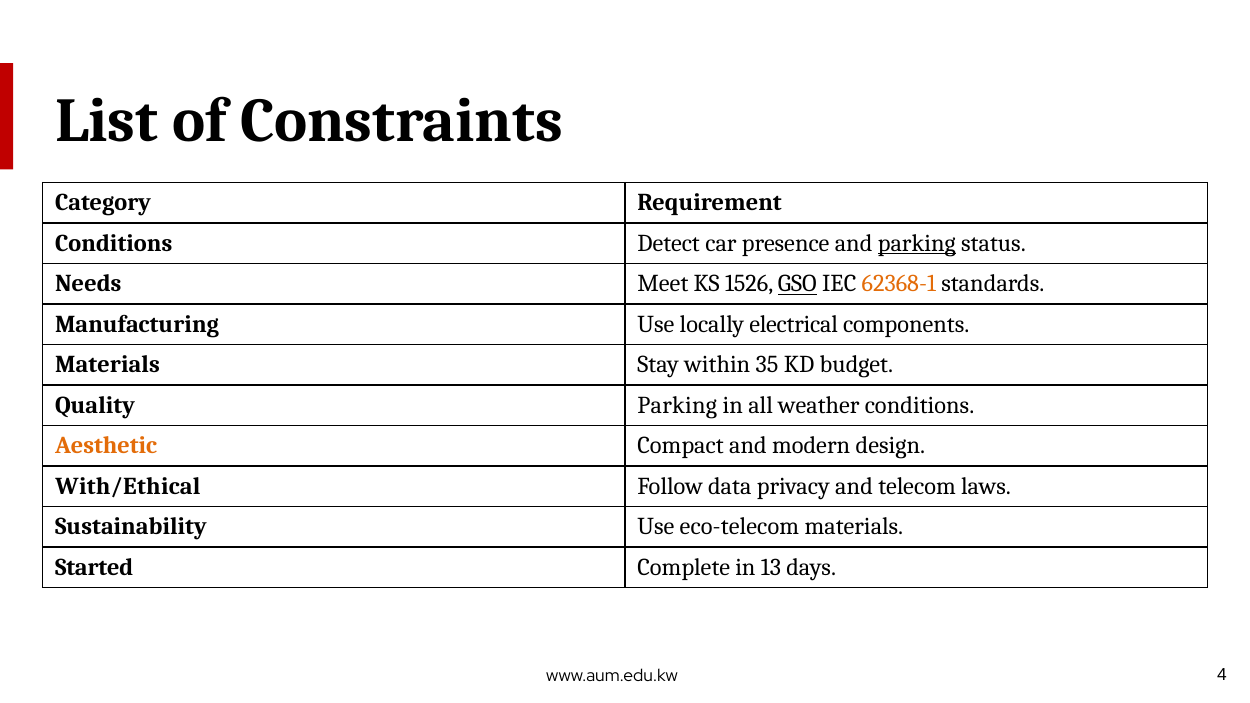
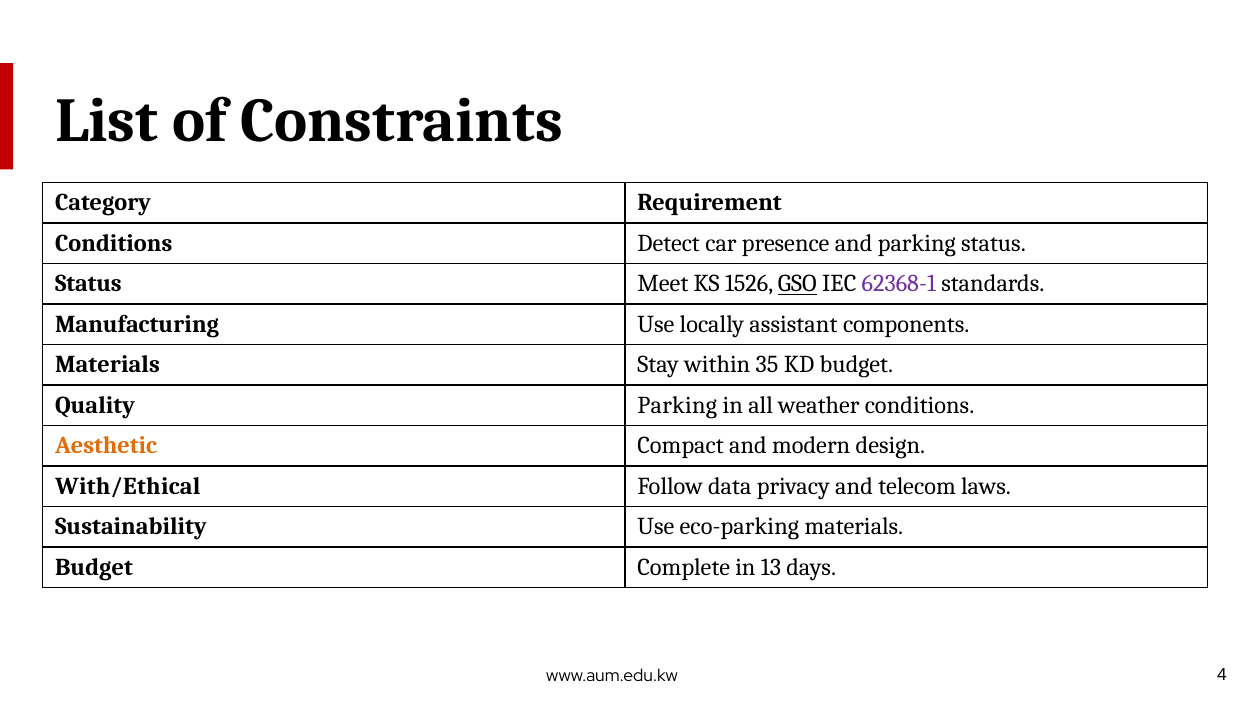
parking underline: present -> none (917, 243)
Needs: Needs -> Status (88, 284)
62368-1 colour: orange -> purple (899, 284)
electrical: electrical -> assistant (793, 324)
eco-telecom: eco-telecom -> eco-parking (739, 527)
Started: Started -> Budget (94, 567)
